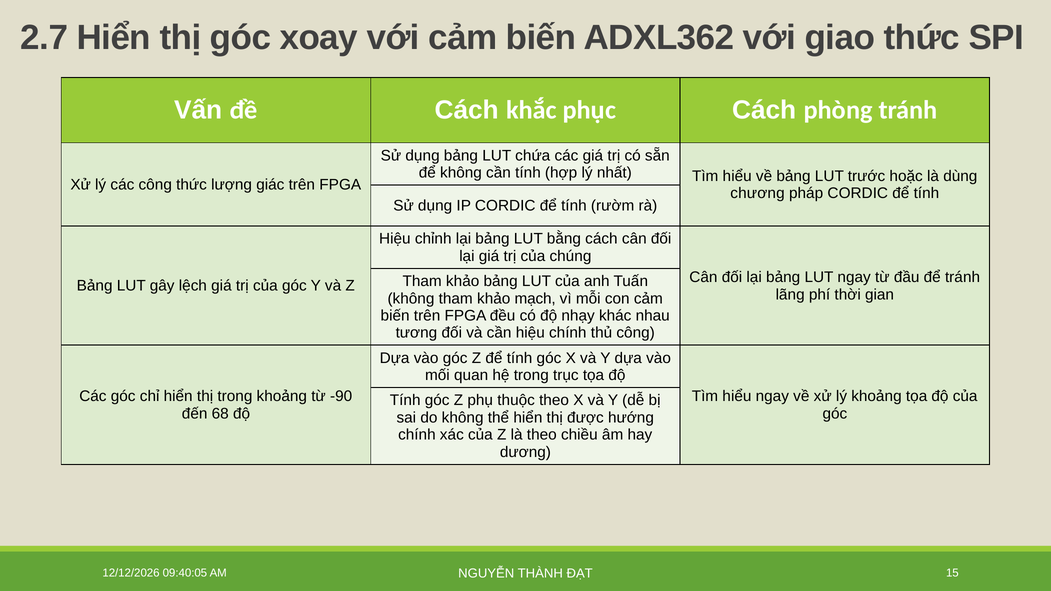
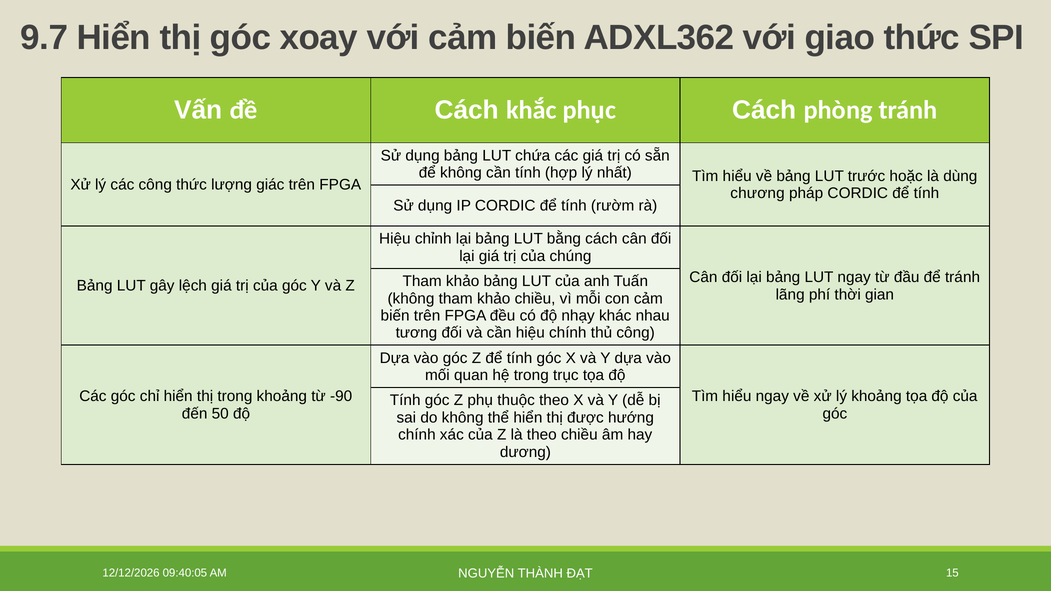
2.7: 2.7 -> 9.7 (44, 38)
khảo mạch: mạch -> chiều (535, 299)
68: 68 -> 50 (220, 414)
